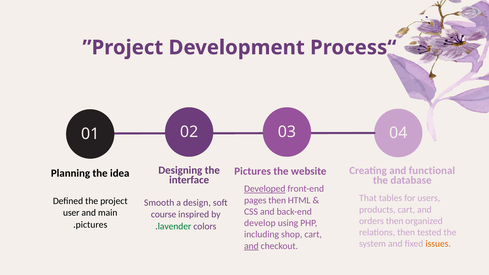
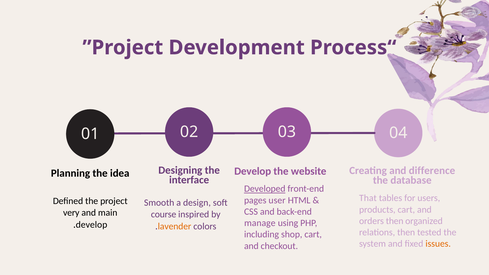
functional: functional -> difference (432, 171)
Pictures: Pictures -> Develop (253, 171)
pages then: then -> user (277, 200)
user: user -> very (71, 213)
develop: develop -> manage (260, 223)
pictures: pictures -> develop (92, 225)
lavender colour: green -> orange (175, 226)
and underline: present -> none (251, 246)
